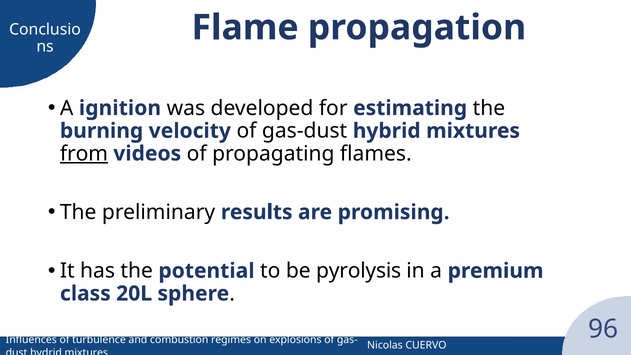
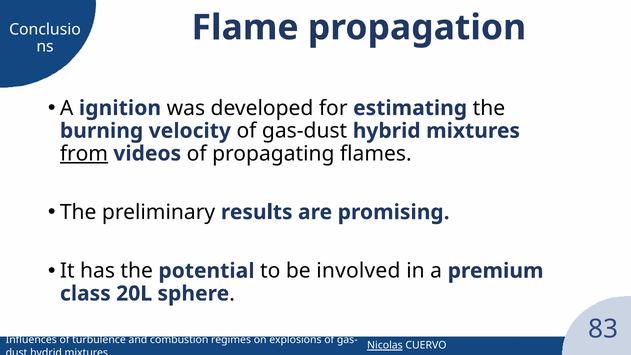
pyrolysis: pyrolysis -> involved (358, 271)
Nicolas underline: none -> present (385, 345)
96: 96 -> 83 (603, 329)
